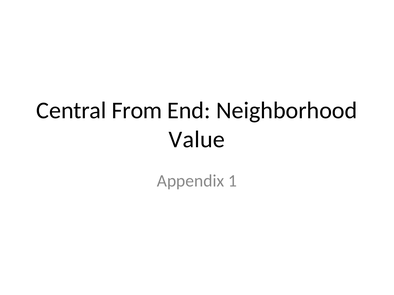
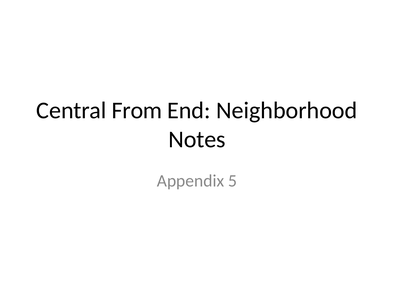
Value: Value -> Notes (197, 140)
1: 1 -> 5 (233, 181)
